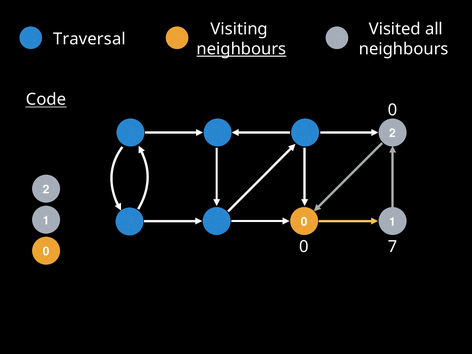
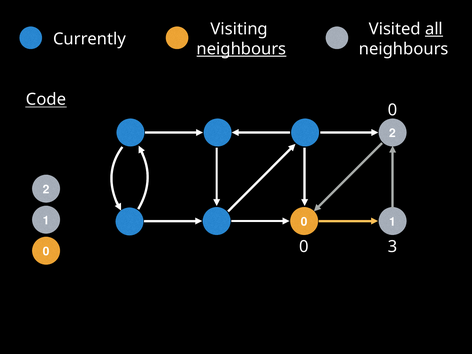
all underline: none -> present (434, 29)
Traversal: Traversal -> Currently (90, 39)
7: 7 -> 3 (393, 247)
